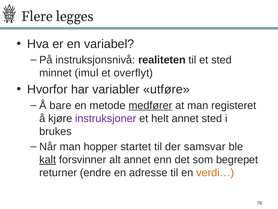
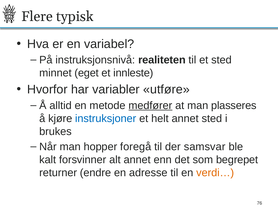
legges: legges -> typisk (75, 16)
imul: imul -> eget (87, 73)
overflyt: overflyt -> innleste (133, 73)
bare: bare -> alltid (61, 105)
registeret: registeret -> plasseres (234, 105)
instruksjoner colour: purple -> blue (106, 118)
startet: startet -> foregå (136, 146)
kalt underline: present -> none (48, 159)
